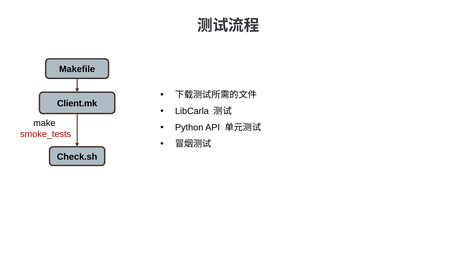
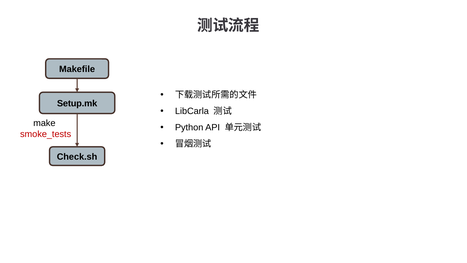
Client.mk: Client.mk -> Setup.mk (77, 103)
